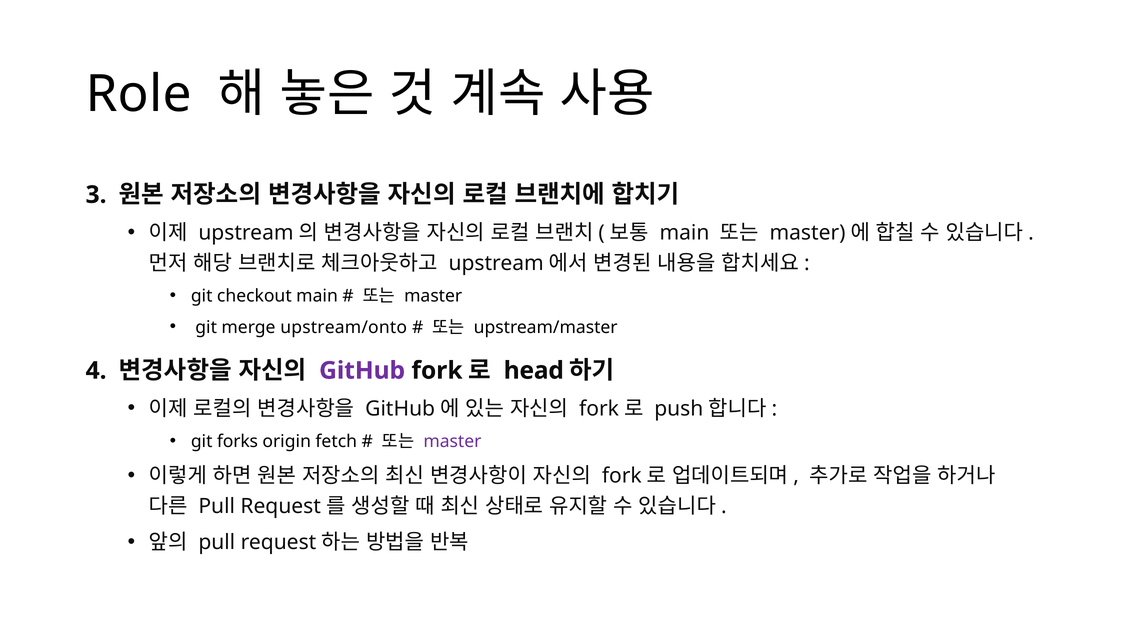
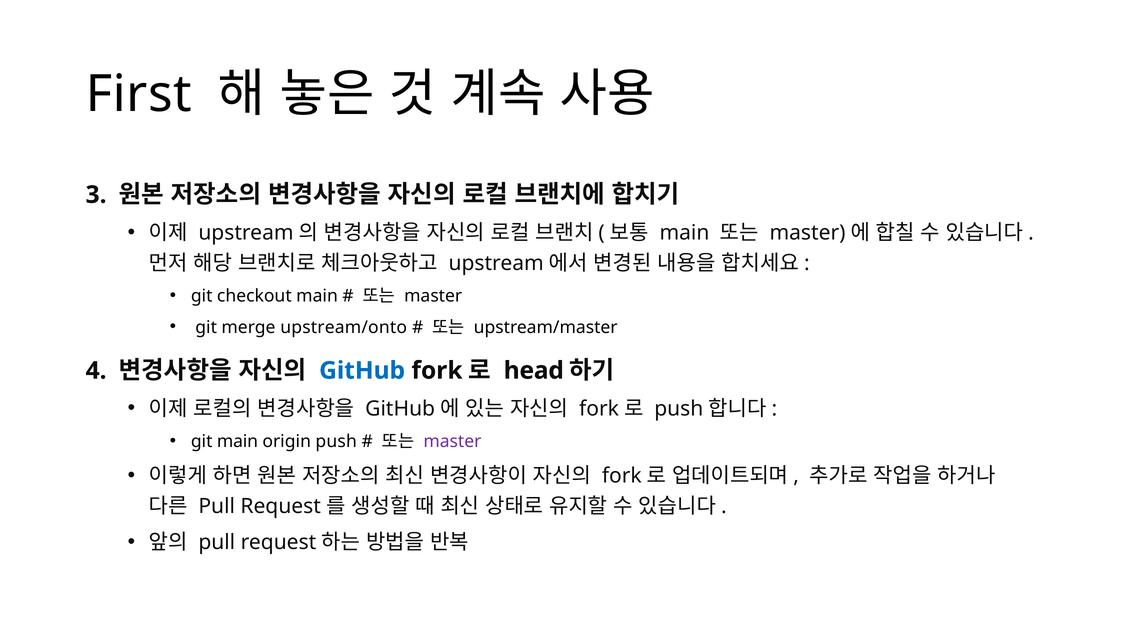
Role: Role -> First (139, 94)
GitHub colour: purple -> blue (362, 370)
git forks: forks -> main (237, 441)
fetch: fetch -> push (336, 441)
